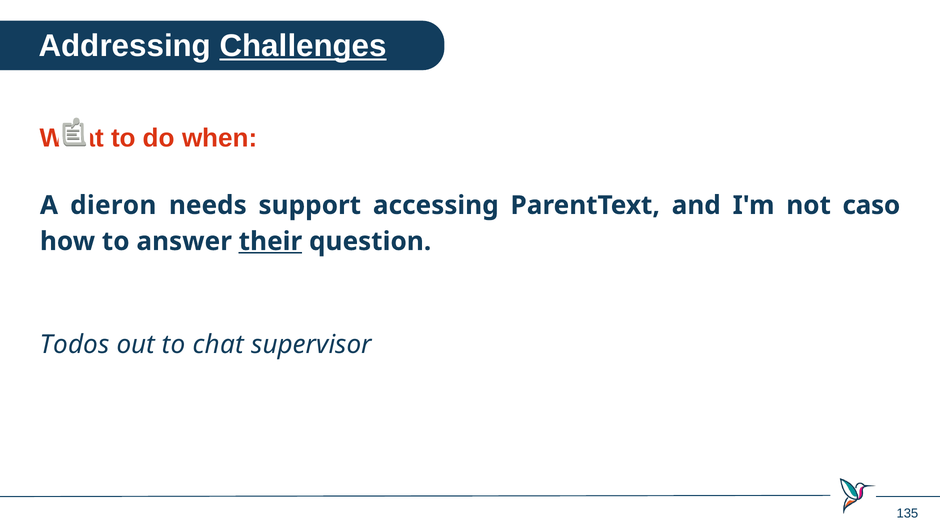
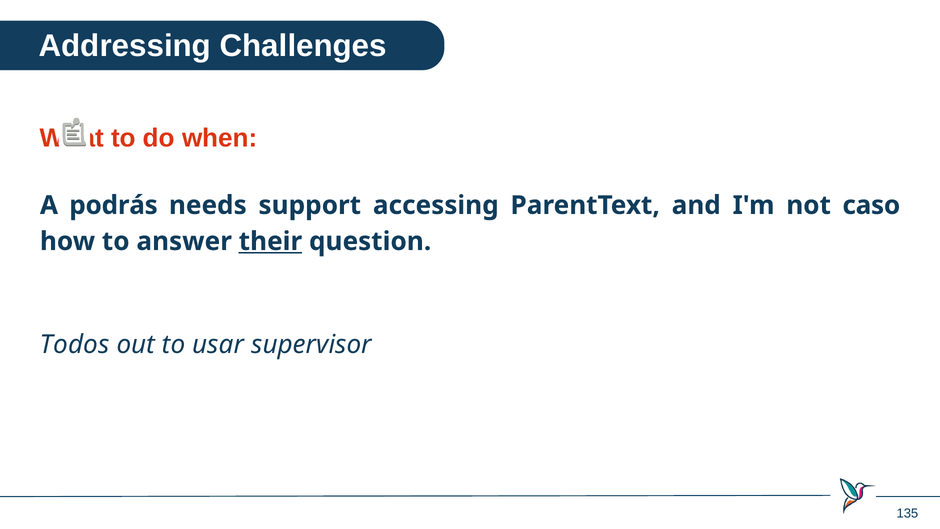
Challenges underline: present -> none (303, 46)
dieron: dieron -> podrás (114, 205)
chat: chat -> usar (218, 345)
